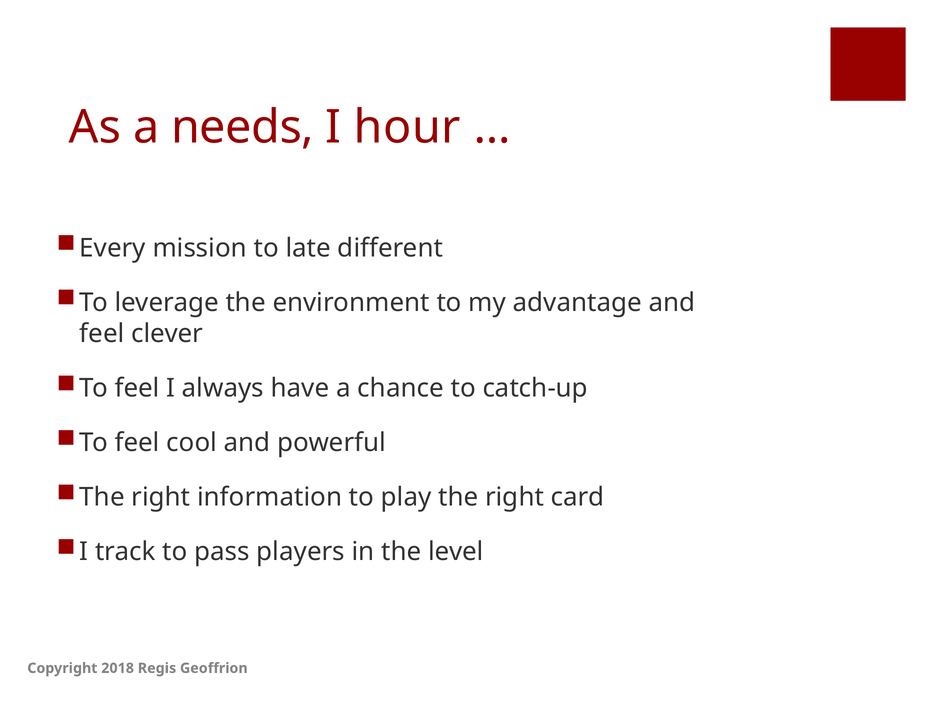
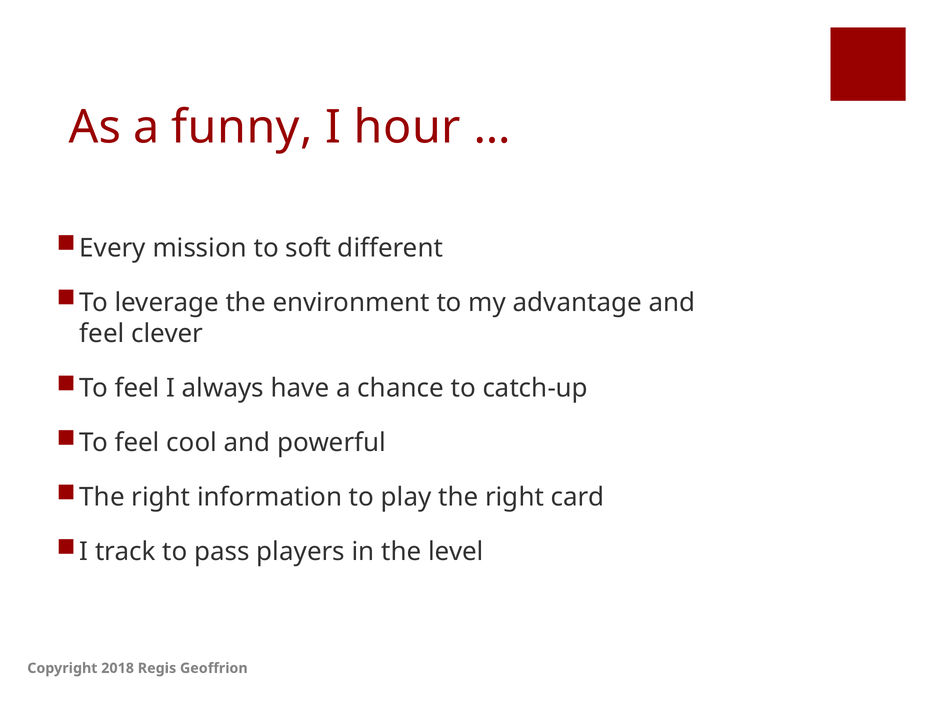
needs: needs -> funny (242, 127)
late: late -> soft (308, 248)
